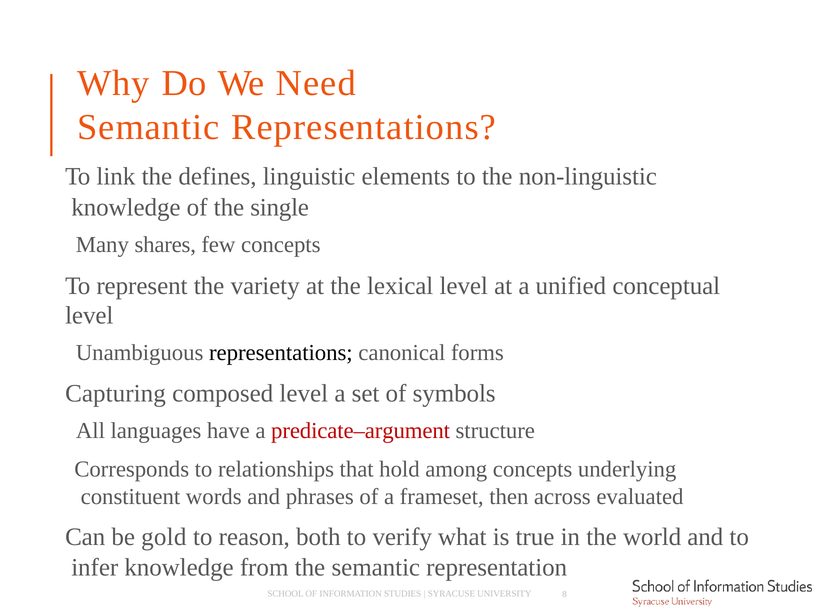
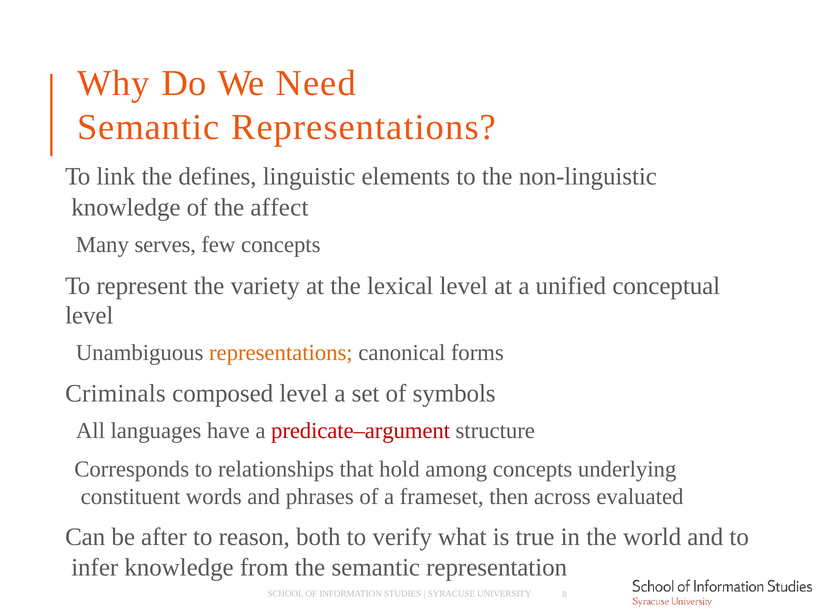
single: single -> affect (279, 207)
shares: shares -> serves (165, 244)
representations colour: black -> orange (281, 353)
Capturing: Capturing -> Criminals (115, 393)
gold: gold -> after (164, 537)
